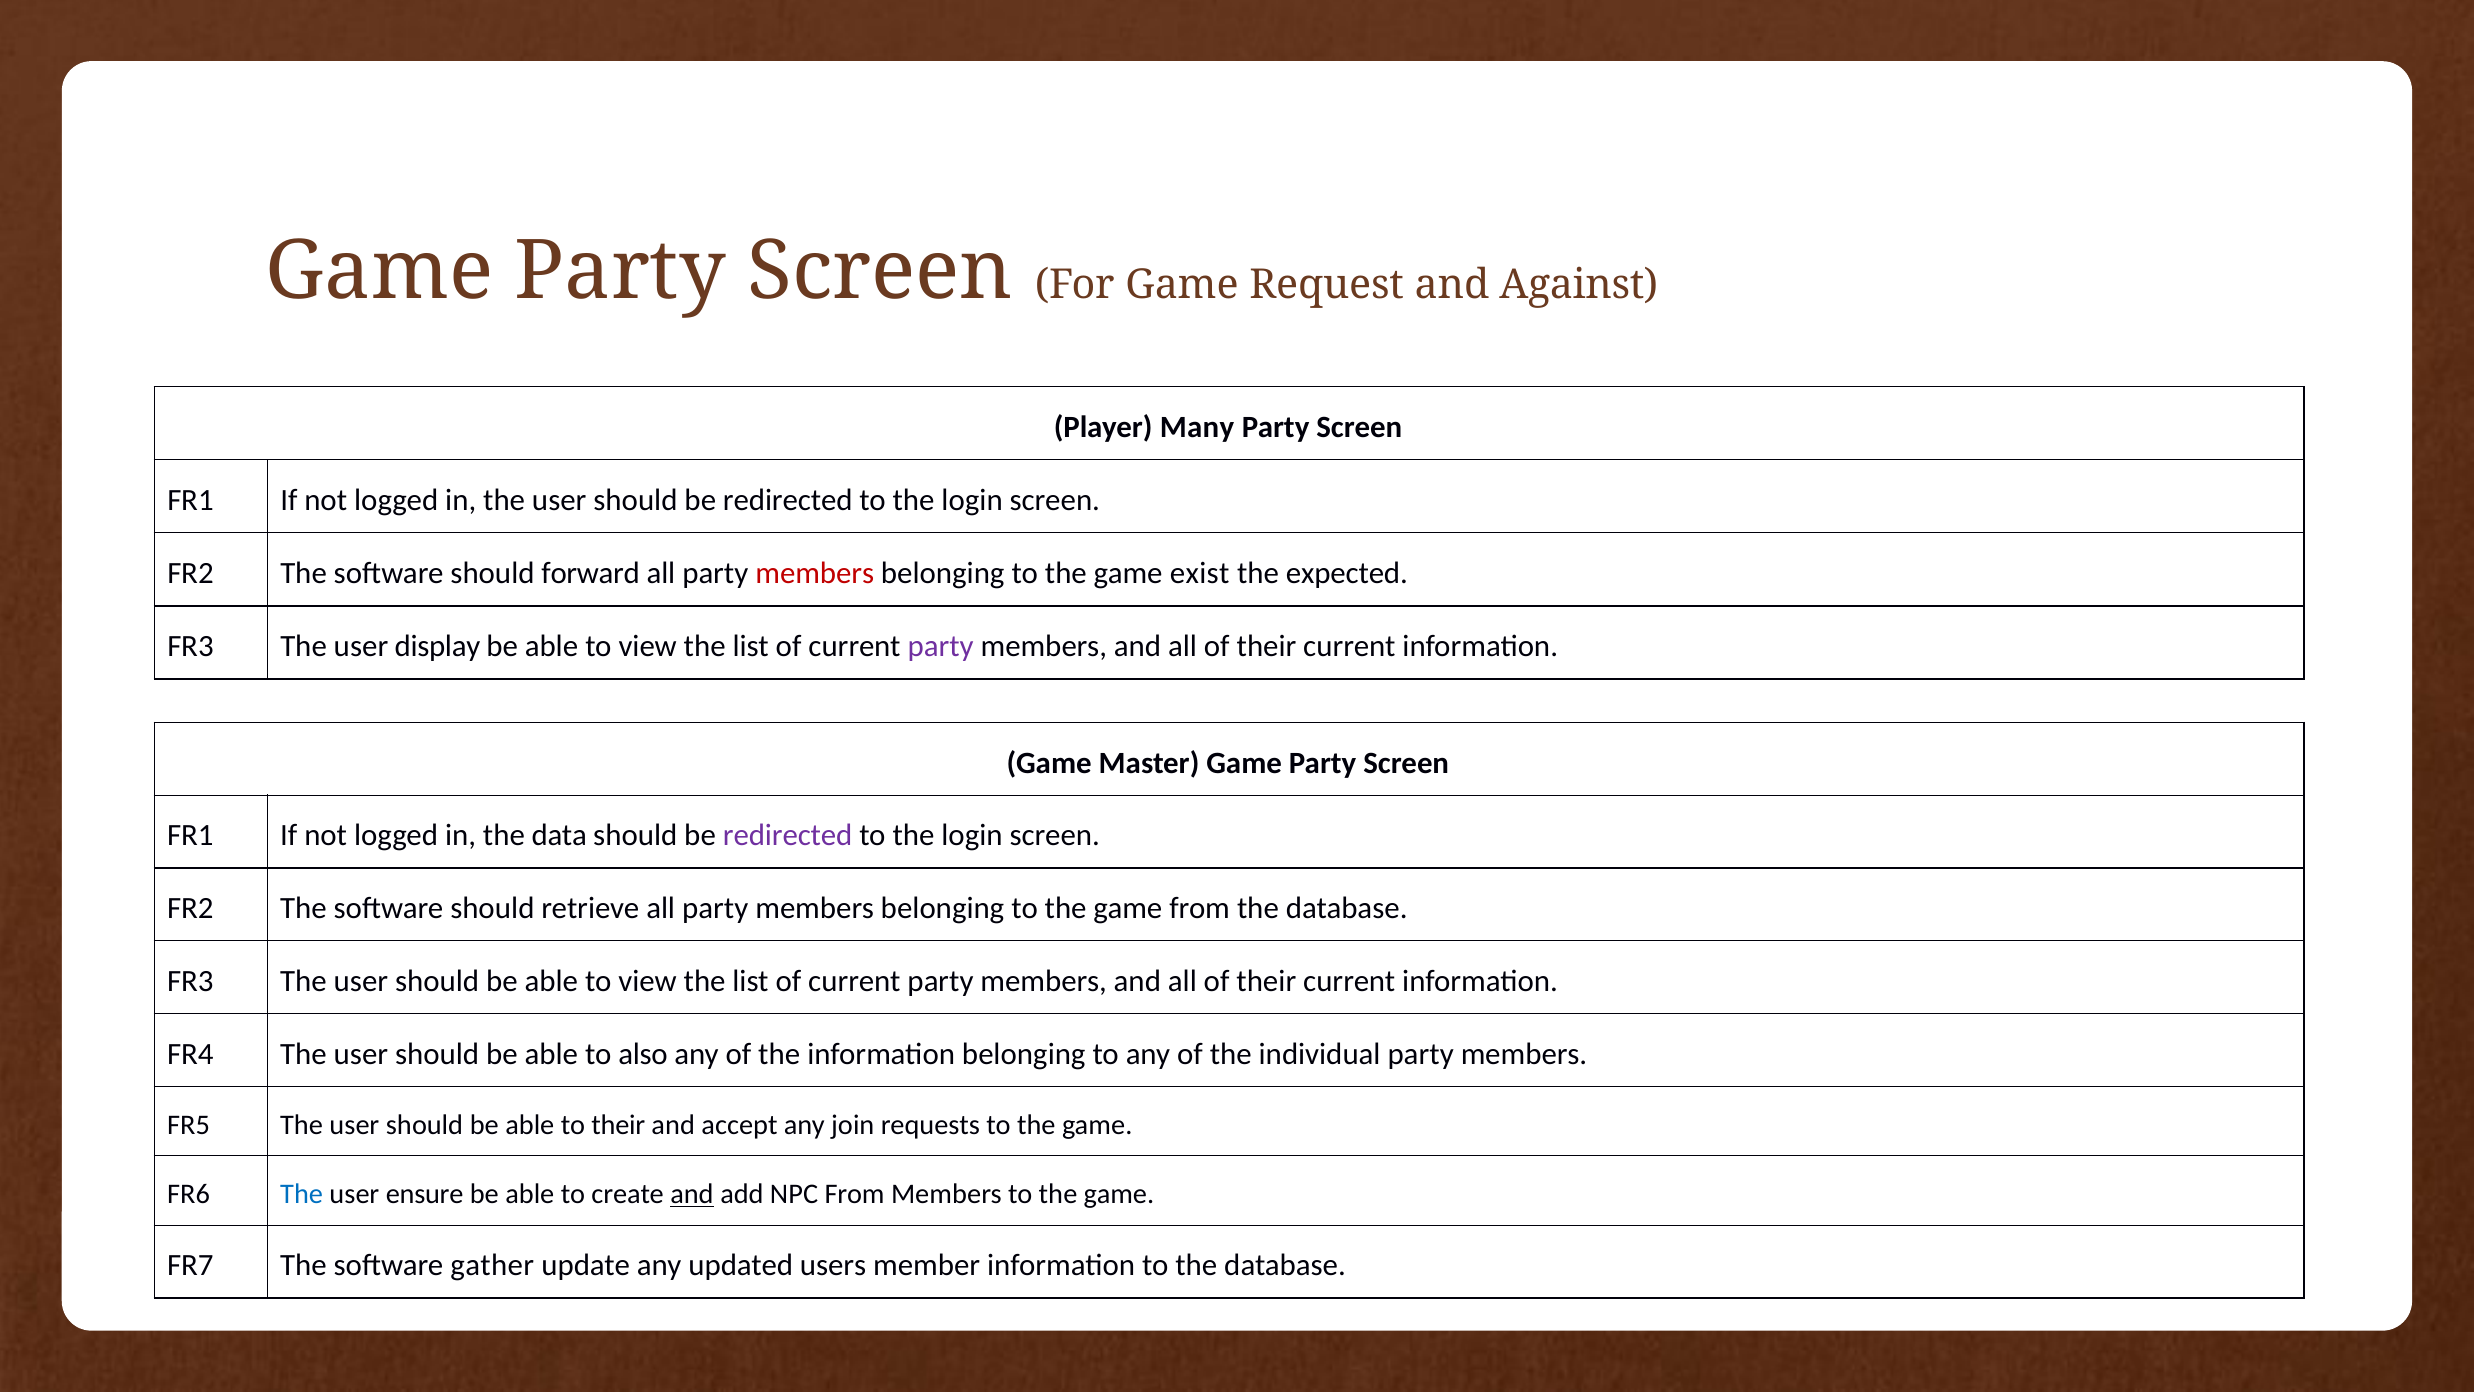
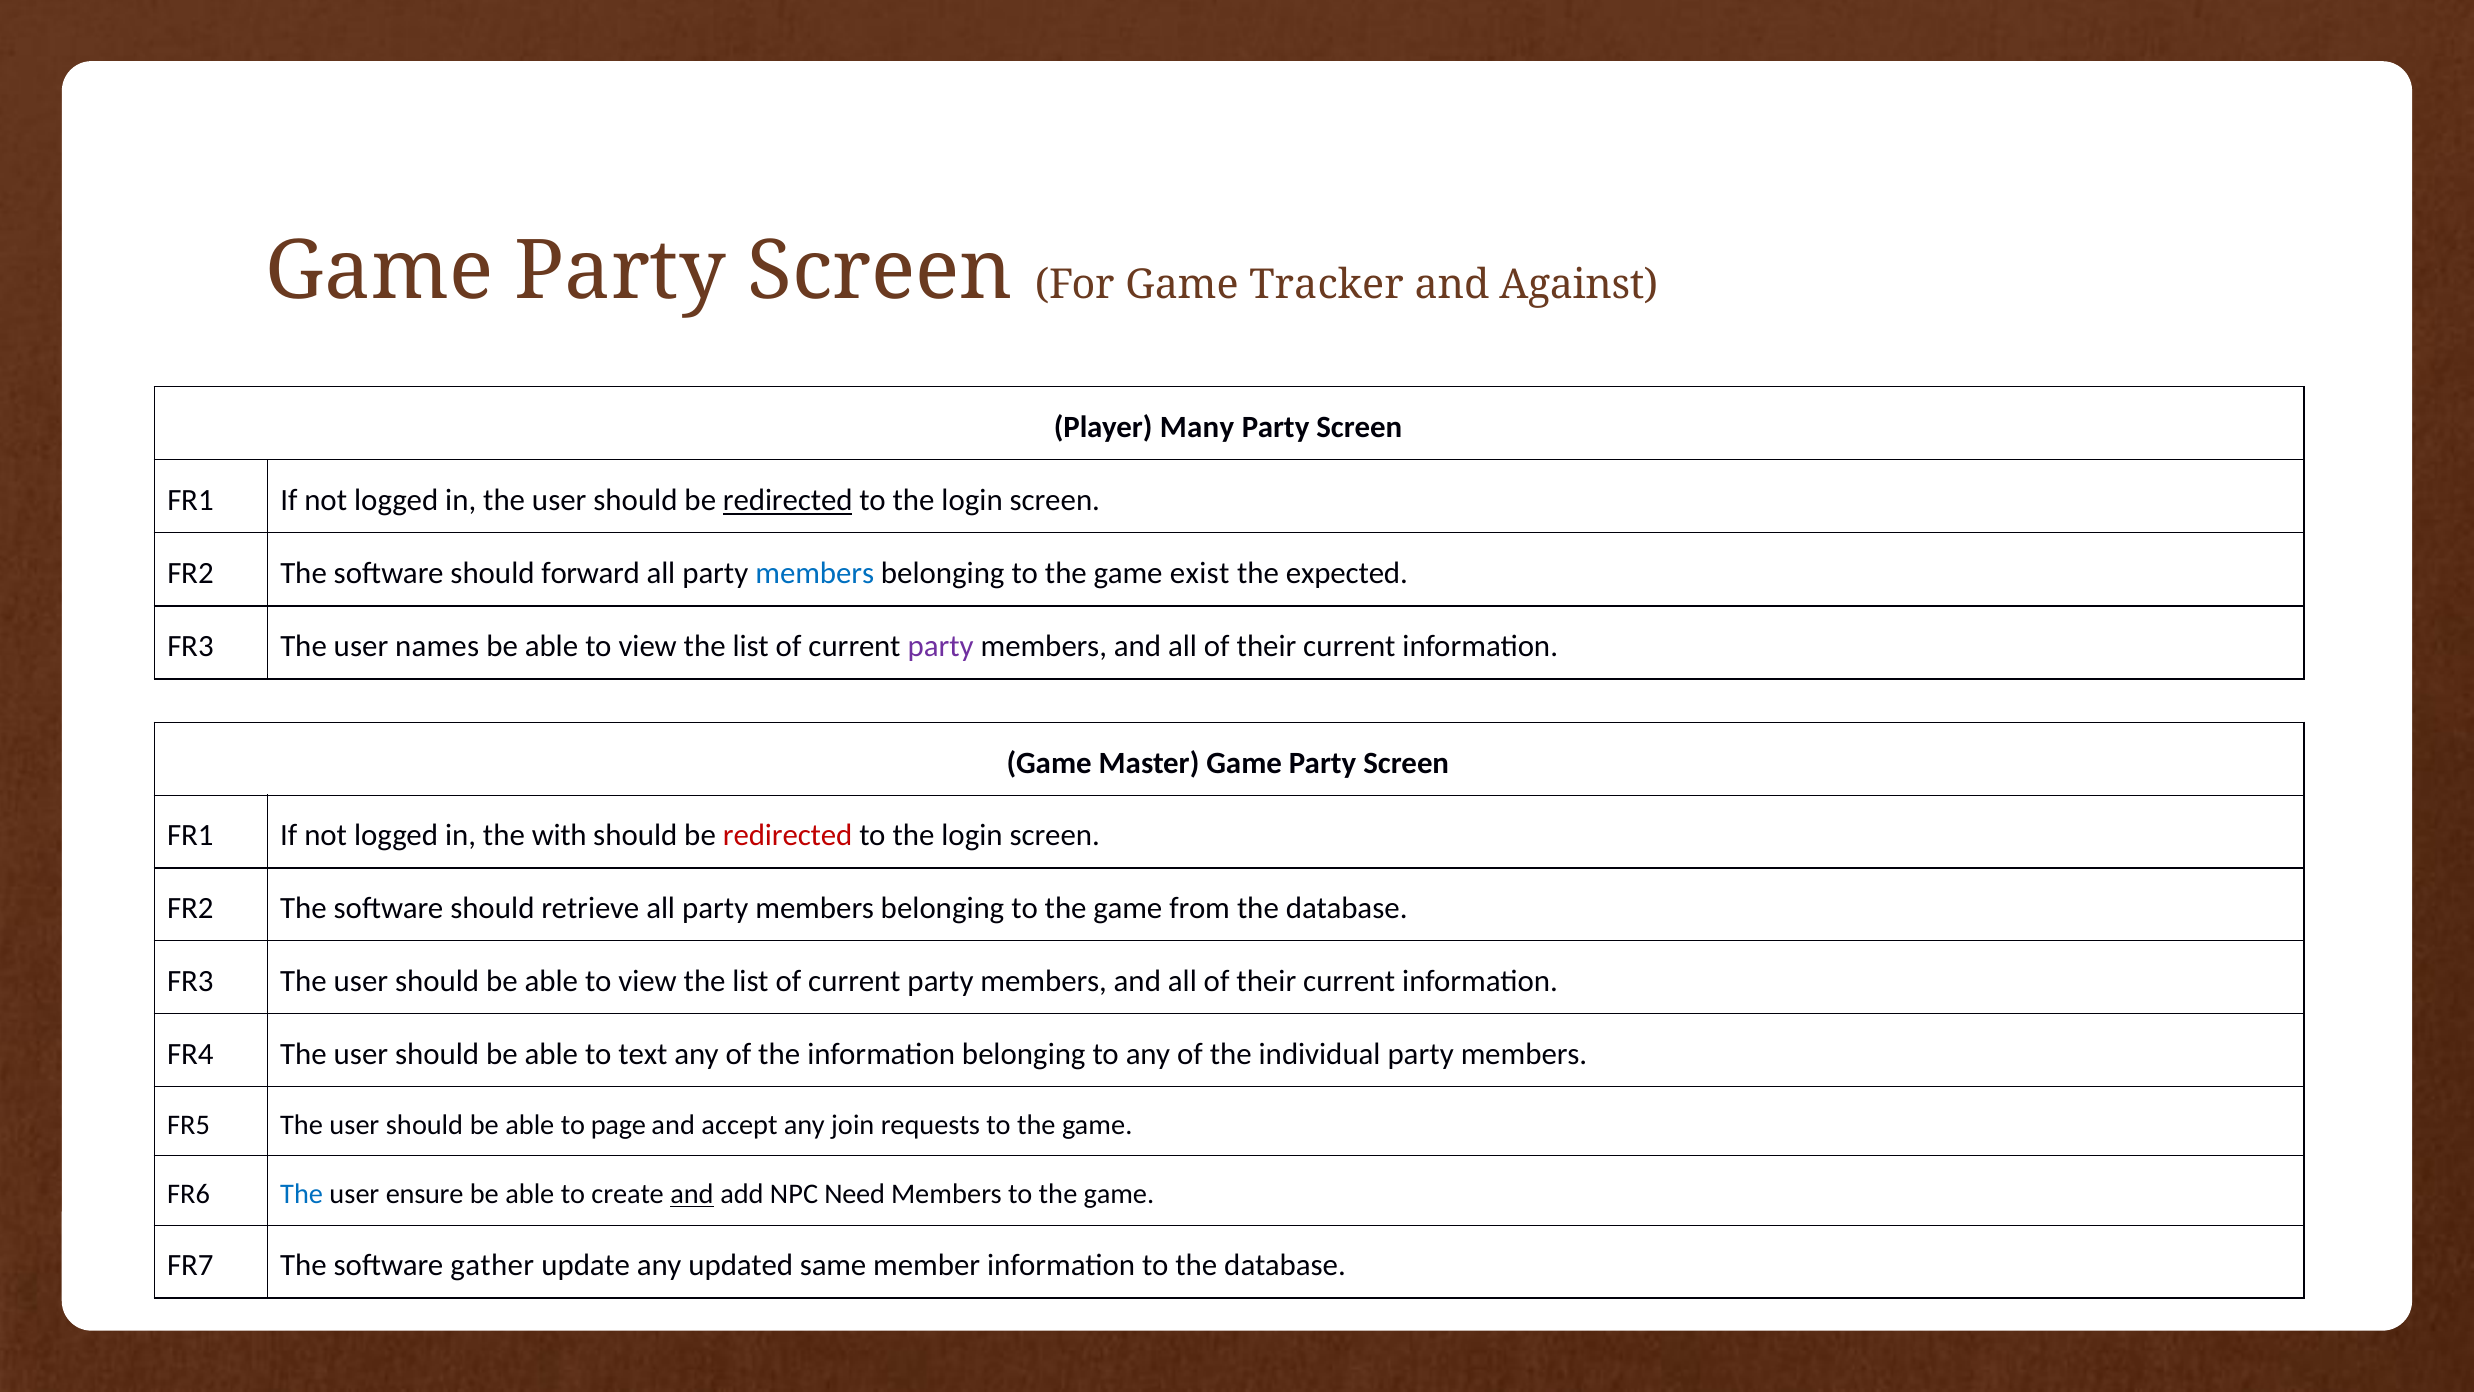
Request: Request -> Tracker (1327, 285)
redirected underline: none -> present (788, 500)
members colour: red -> blue (815, 573)
display: display -> names (437, 646)
data: data -> with (559, 836)
redirected colour: purple -> red (788, 836)
also: also -> text (643, 1054)
to their: their -> page (618, 1125)
NPC From: From -> Need (855, 1194)
users: users -> same (833, 1266)
